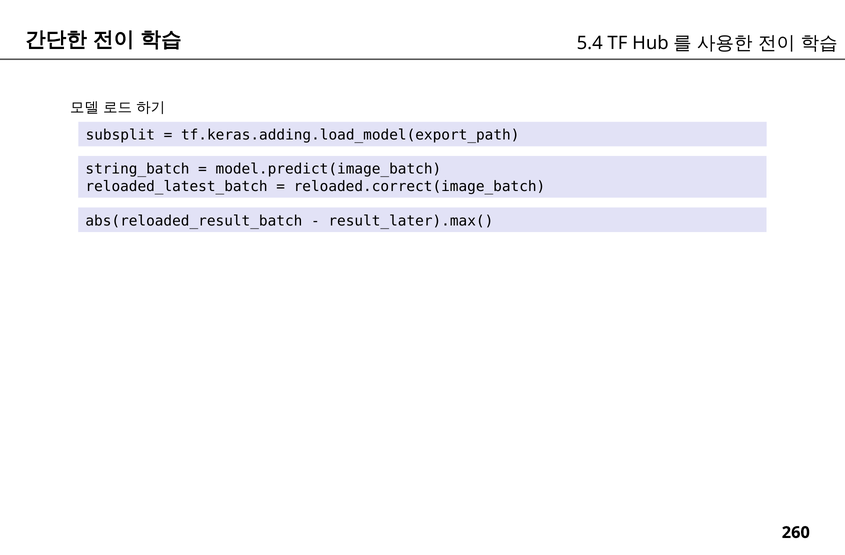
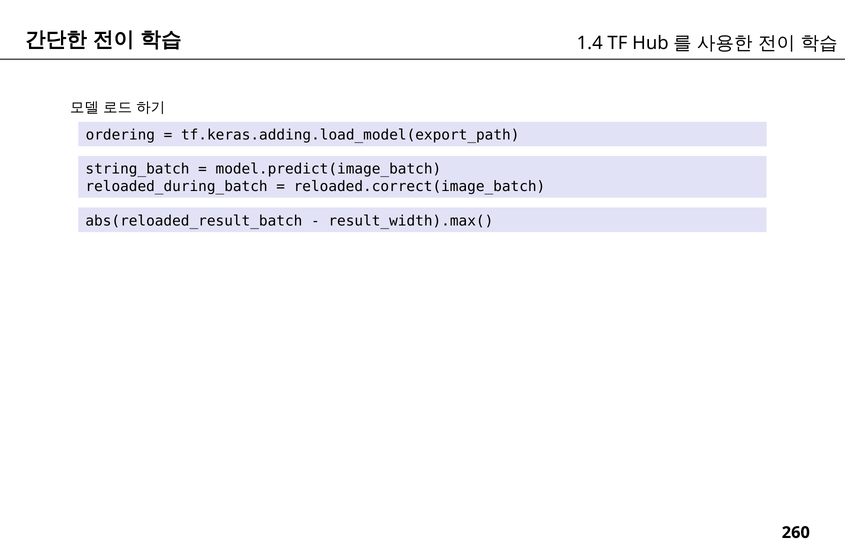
5.4: 5.4 -> 1.4 (590, 43)
subsplit: subsplit -> ordering (120, 135)
reloaded_latest_batch: reloaded_latest_batch -> reloaded_during_batch (177, 186)
result_later).max(: result_later).max( -> result_width).max( (411, 221)
